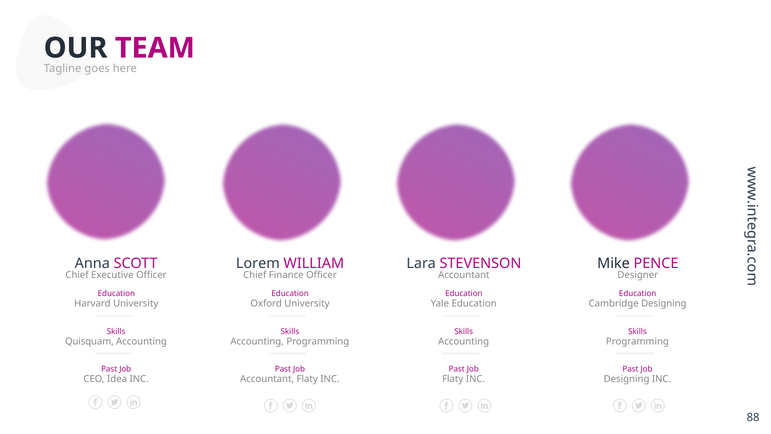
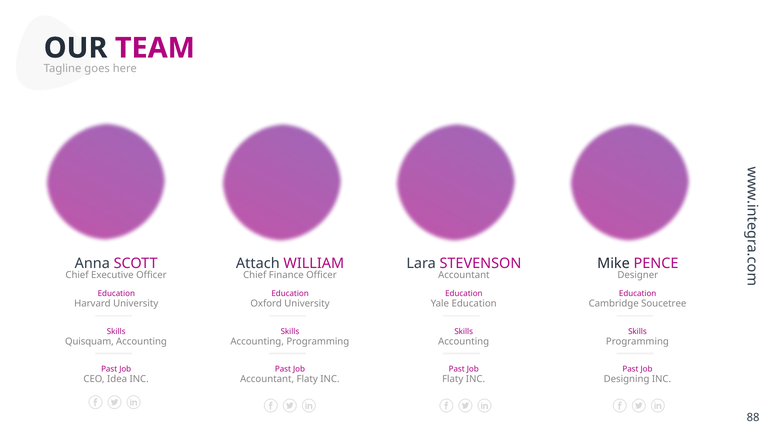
Lorem: Lorem -> Attach (258, 263)
Cambridge Designing: Designing -> Soucetree (664, 303)
